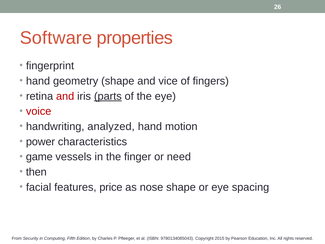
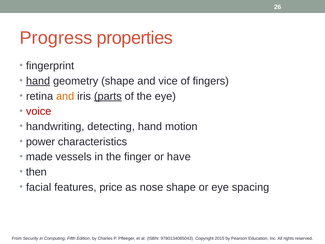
Software: Software -> Progress (56, 38)
hand underline: none -> present (38, 81)
and colour: red -> orange (65, 96)
analyzed: analyzed -> detecting (111, 126)
game: game -> made (39, 157)
need: need -> have (179, 157)
